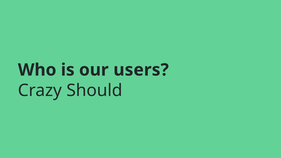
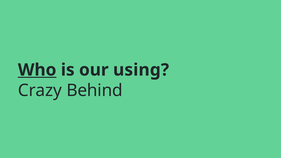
Who underline: none -> present (37, 70)
users: users -> using (141, 70)
Should: Should -> Behind (95, 91)
